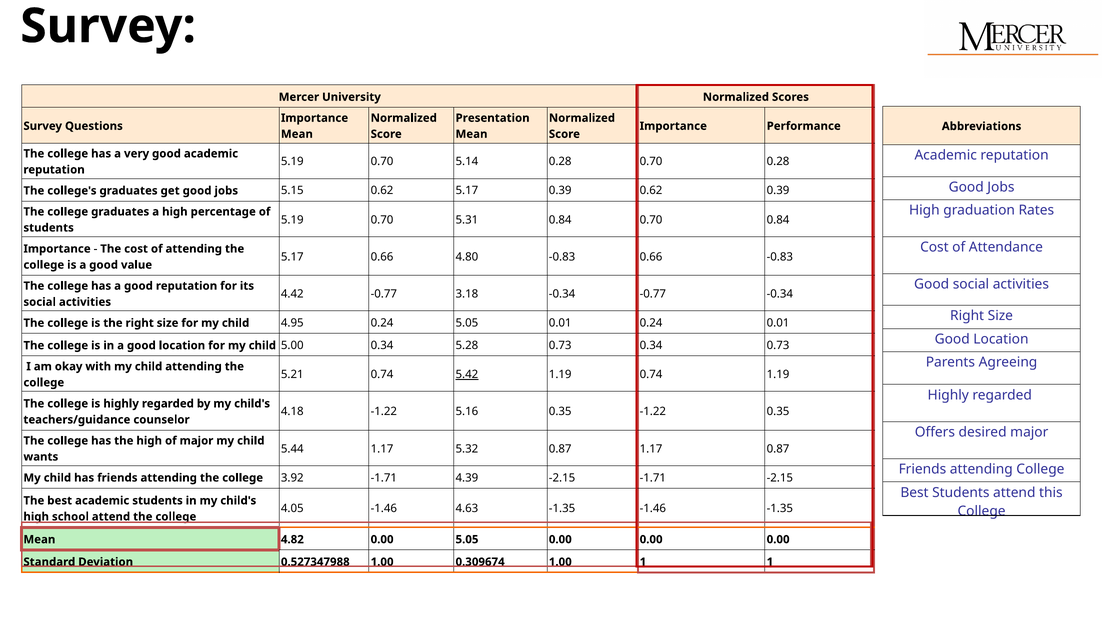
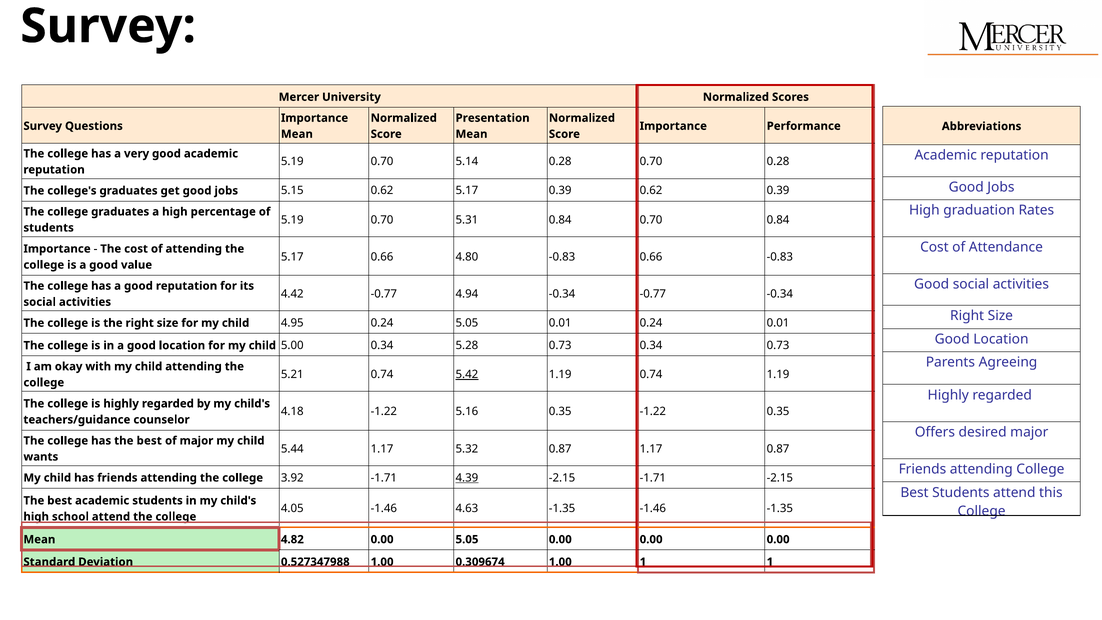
3.18: 3.18 -> 4.94 (467, 294)
has the high: high -> best (149, 441)
4.39 underline: none -> present (467, 478)
